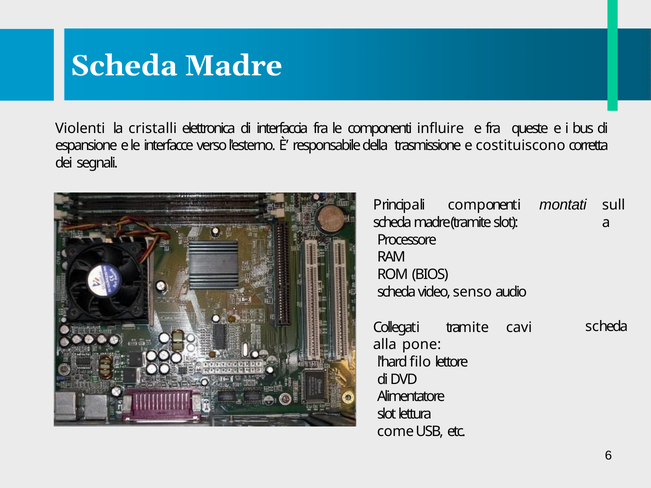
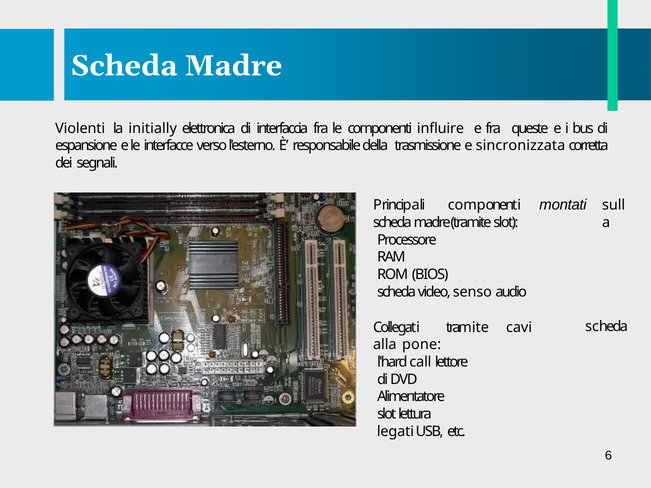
cristalli: cristalli -> initially (153, 128)
costituiscono: costituiscono -> sincronizzata (521, 146)
filo: filo -> call (420, 362)
come: come -> legati (395, 432)
